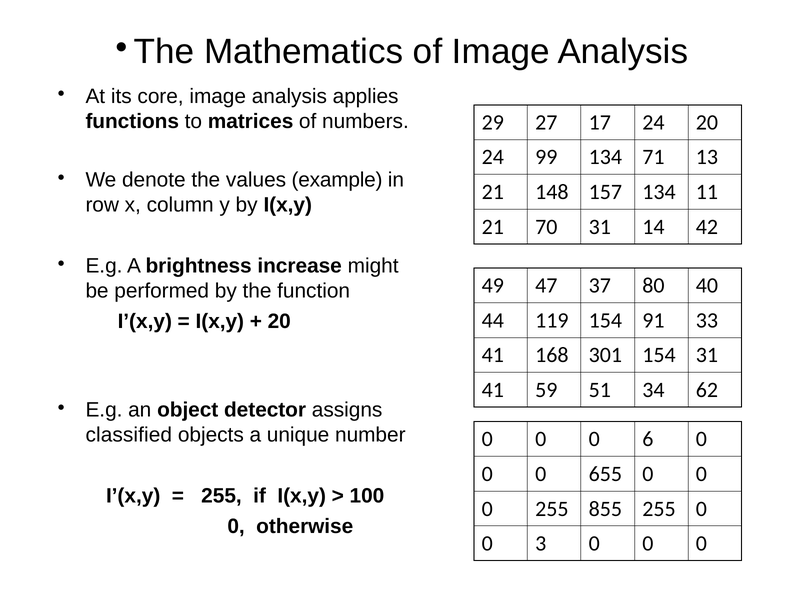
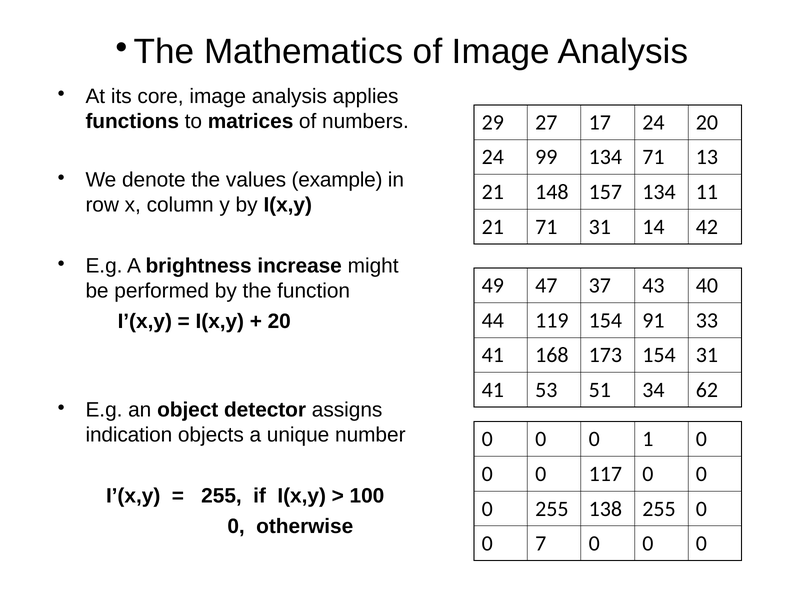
21 70: 70 -> 71 (546, 227)
80: 80 -> 43 (653, 286)
301: 301 -> 173 (605, 355)
59: 59 -> 53 (546, 390)
classified: classified -> indication (129, 435)
6: 6 -> 1 (648, 440)
655: 655 -> 117 (605, 474)
855: 855 -> 138 (605, 509)
3: 3 -> 7 (541, 544)
